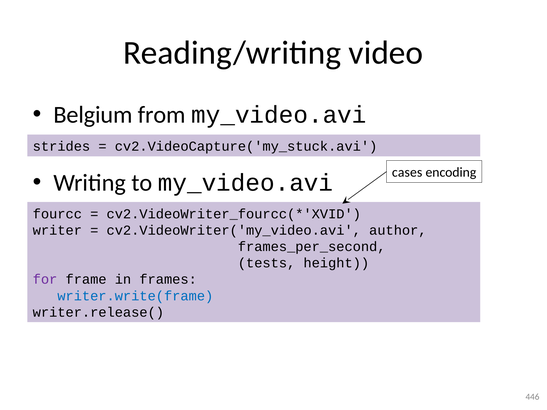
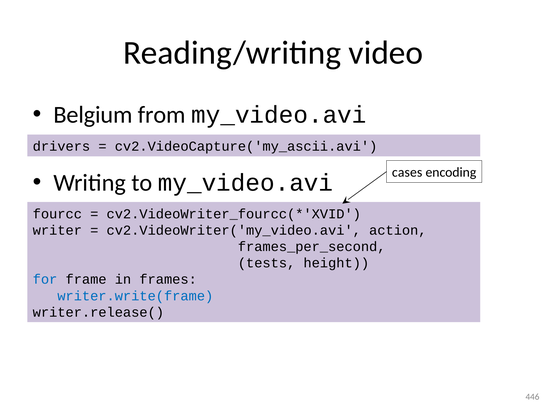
strides: strides -> drivers (61, 147)
cv2.VideoCapture('my_stuck.avi: cv2.VideoCapture('my_stuck.avi -> cv2.VideoCapture('my_ascii.avi (246, 147)
author: author -> action (398, 230)
for colour: purple -> blue (45, 280)
